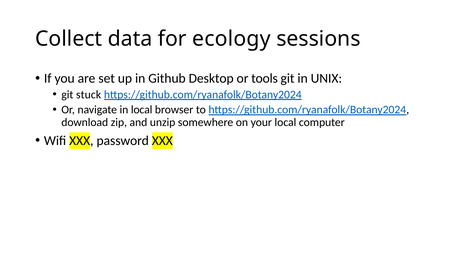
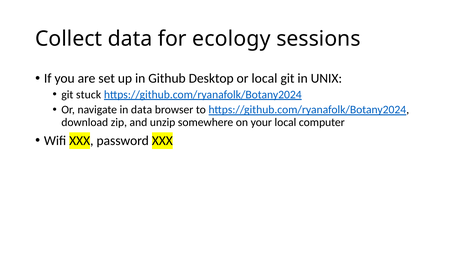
or tools: tools -> local (264, 78)
in local: local -> data (142, 110)
